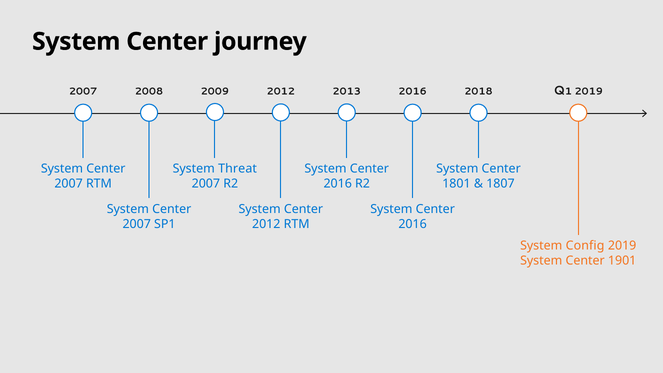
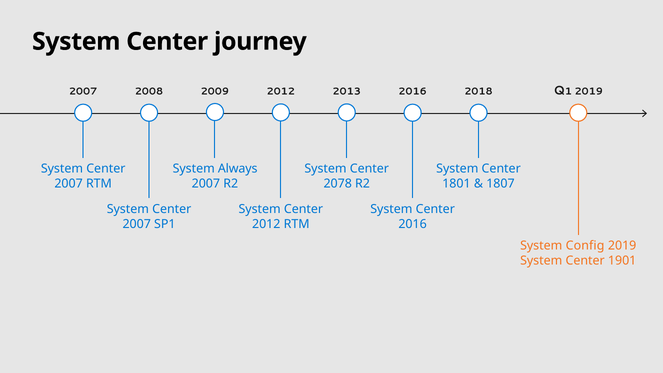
Threat: Threat -> Always (238, 169)
2016: 2016 -> 2078 (338, 184)
